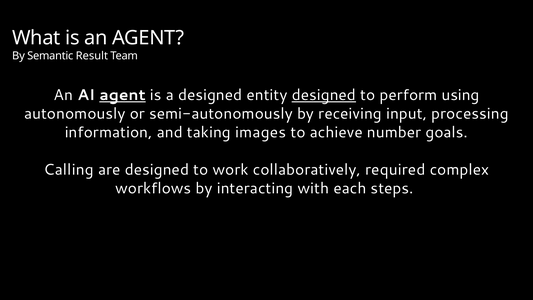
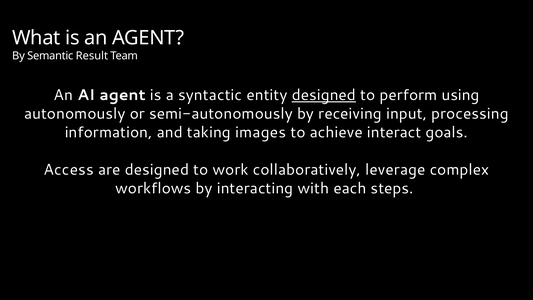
agent underline: present -> none (122, 95)
a designed: designed -> syntactic (210, 95)
number: number -> interact (394, 132)
Calling: Calling -> Access (69, 170)
required: required -> leverage (395, 170)
